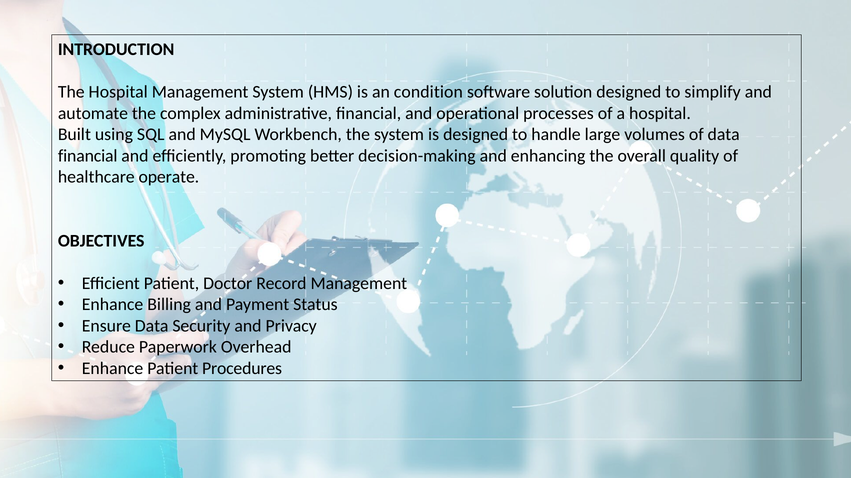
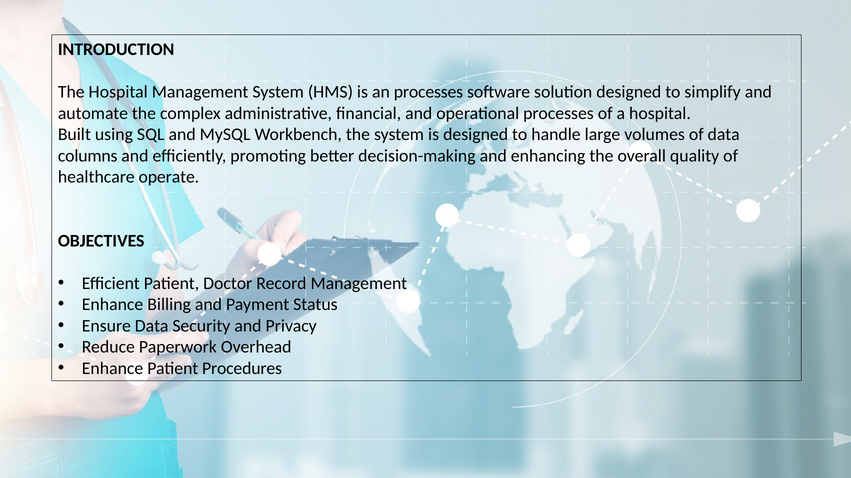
an condition: condition -> processes (428, 92)
financial: financial -> columns (88, 156)
